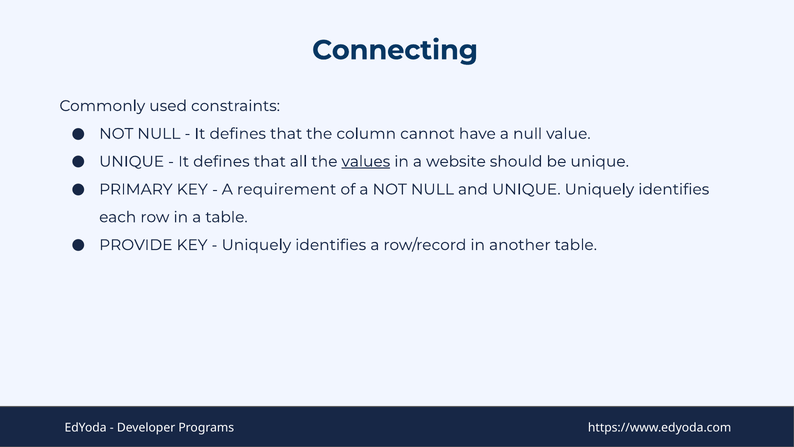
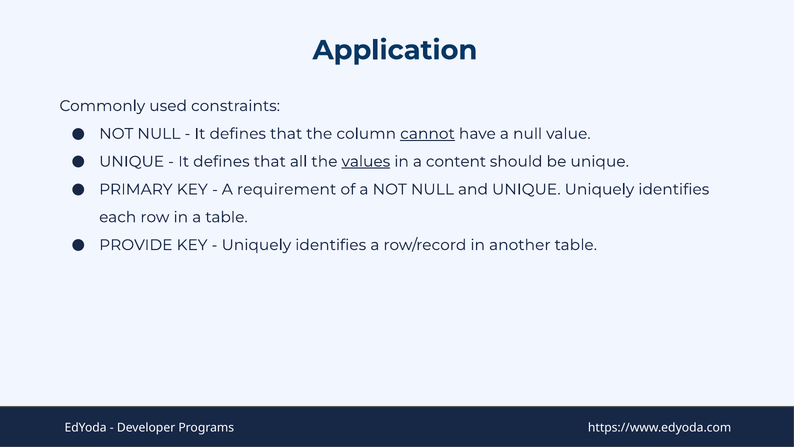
Connecting: Connecting -> Application (395, 50)
cannot underline: none -> present (427, 134)
website: website -> content (456, 161)
